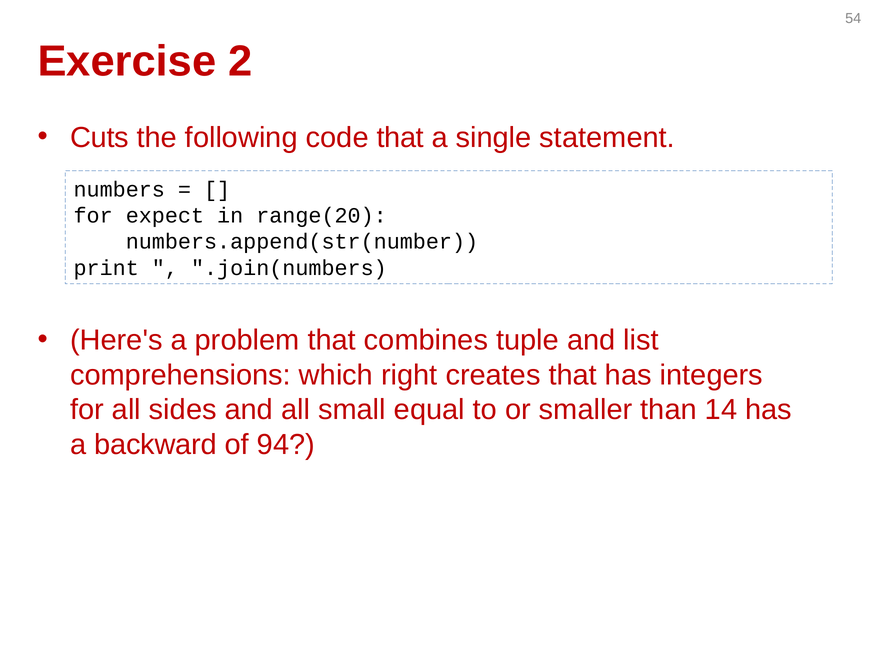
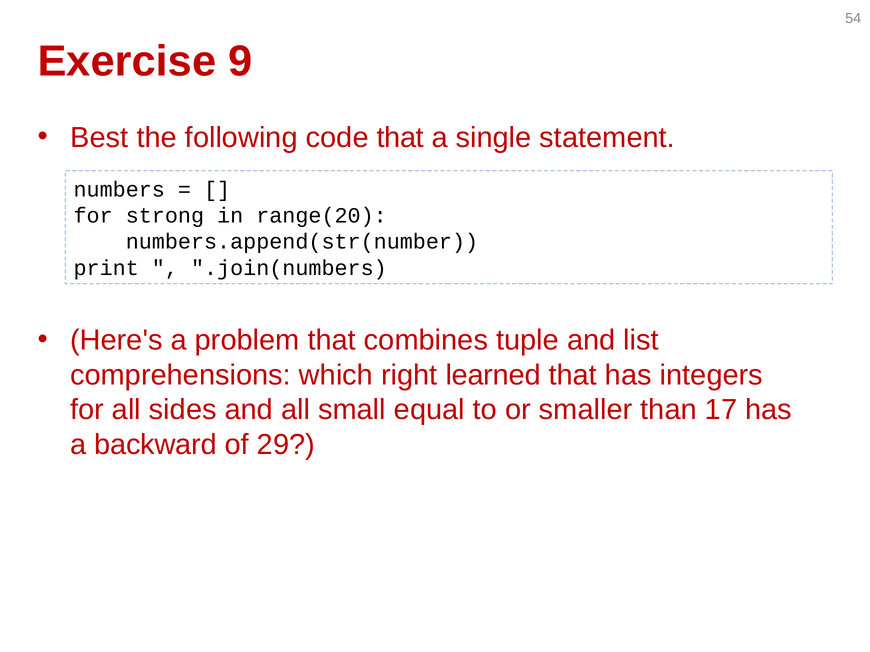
2: 2 -> 9 (240, 62)
Cuts: Cuts -> Best (99, 138)
expect: expect -> strong (165, 216)
creates: creates -> learned (493, 375)
14: 14 -> 17 (721, 410)
94: 94 -> 29 (286, 445)
